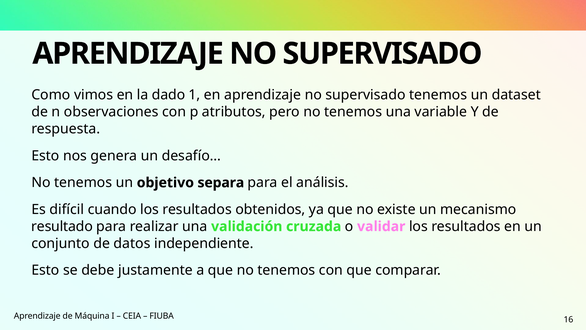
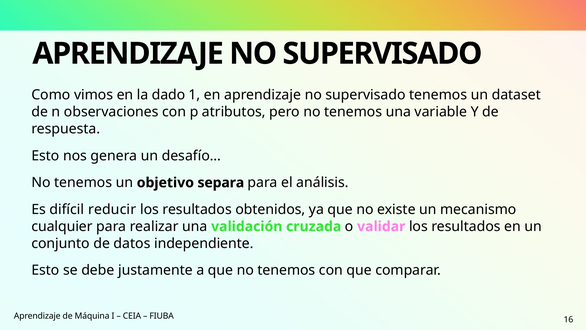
cuando: cuando -> reducir (112, 209)
resultado: resultado -> cualquier (62, 226)
